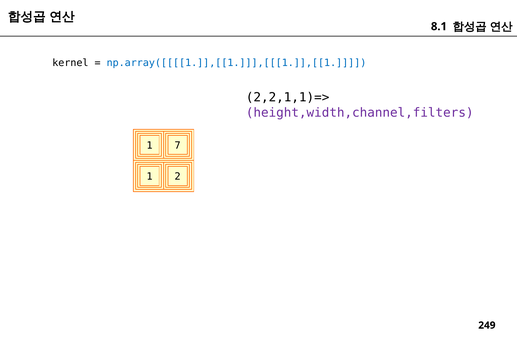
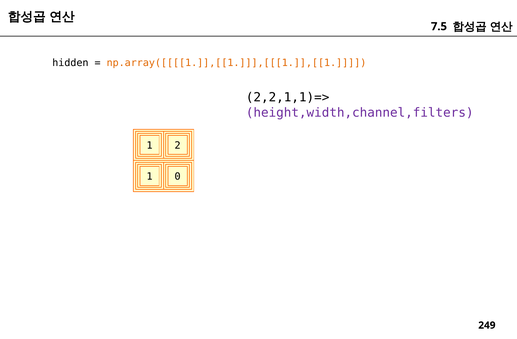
8.1: 8.1 -> 7.5 (439, 26)
kernel: kernel -> hidden (70, 63)
np.array([[[[1.]],[[1.]]],[[[1.]],[[1 colour: blue -> orange (236, 63)
7: 7 -> 2 (178, 146)
2: 2 -> 0 (178, 177)
